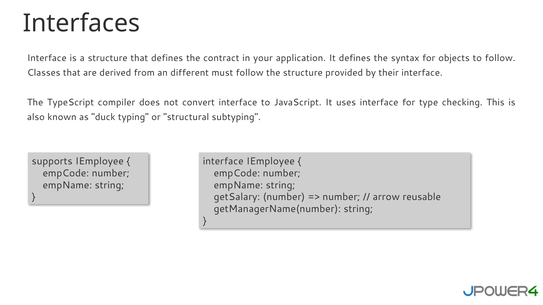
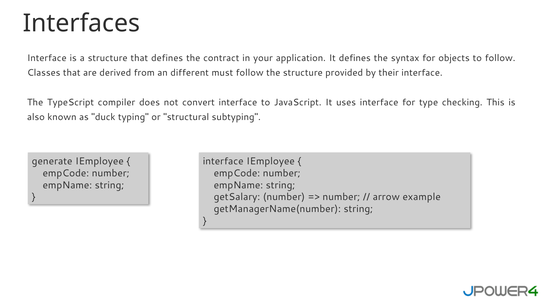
supports: supports -> generate (52, 161)
reusable: reusable -> example (422, 197)
